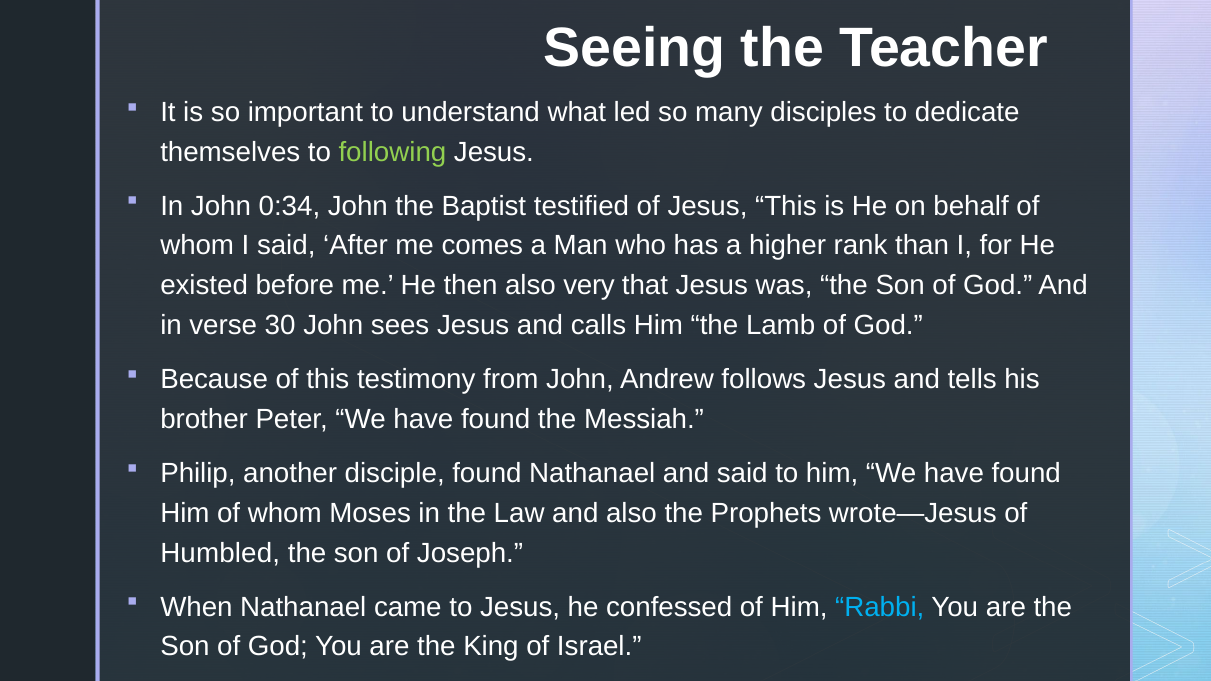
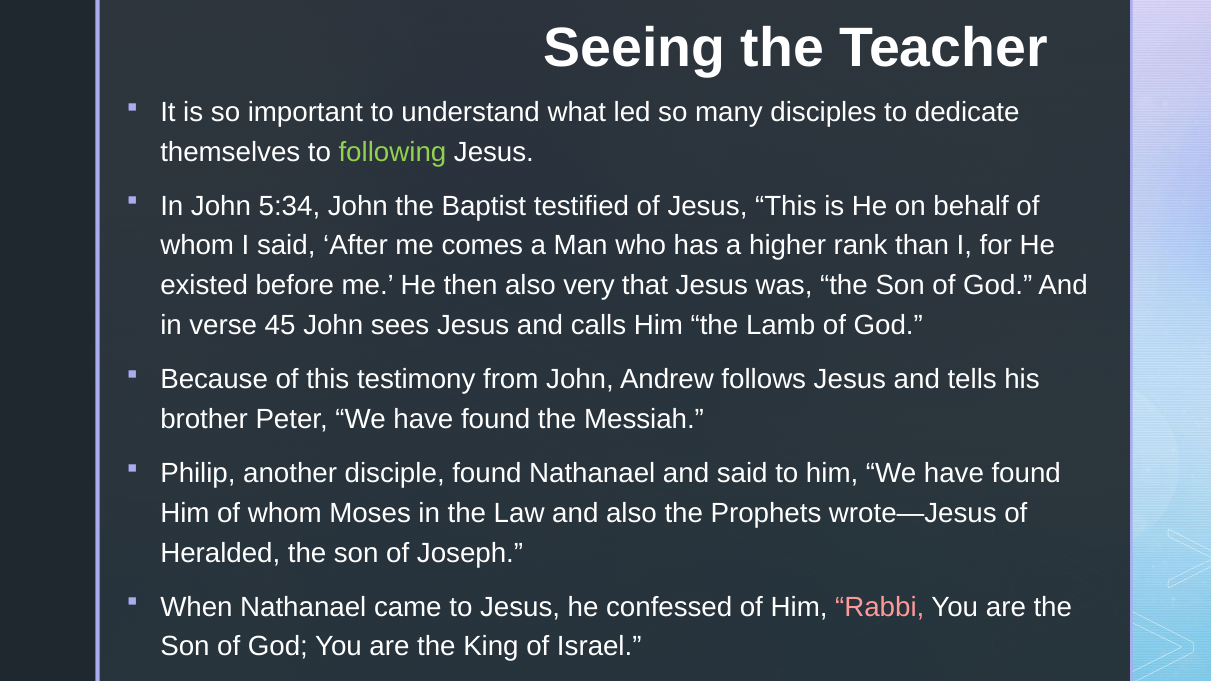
0:34: 0:34 -> 5:34 (289, 206)
30: 30 -> 45 (280, 326)
Humbled: Humbled -> Heralded (220, 553)
Rabbi colour: light blue -> pink (880, 607)
